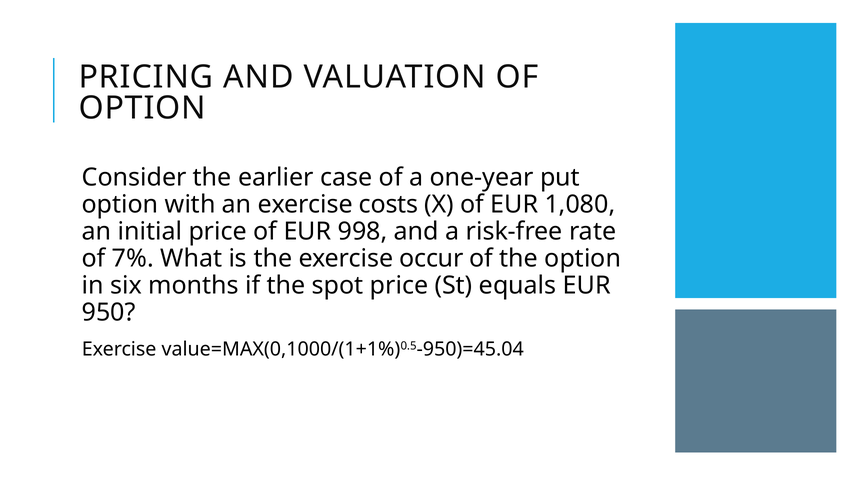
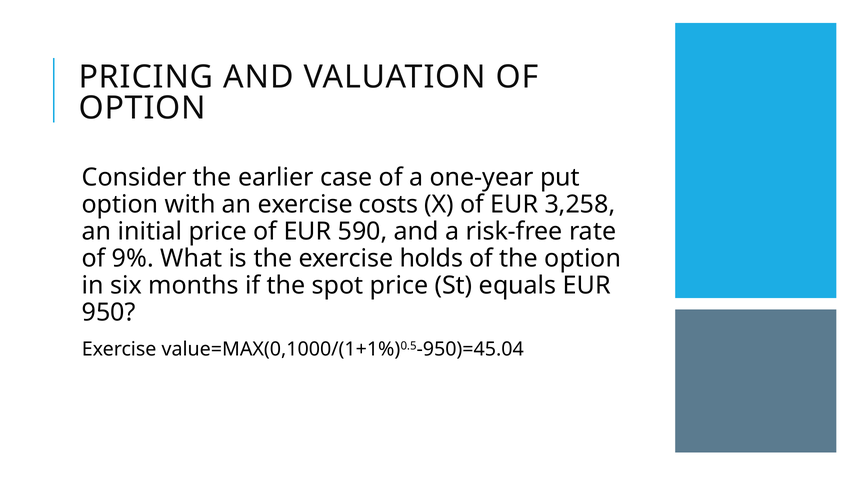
1,080: 1,080 -> 3,258 (580, 205)
998: 998 -> 590 (363, 232)
7%: 7% -> 9% (133, 259)
occur: occur -> holds (431, 259)
